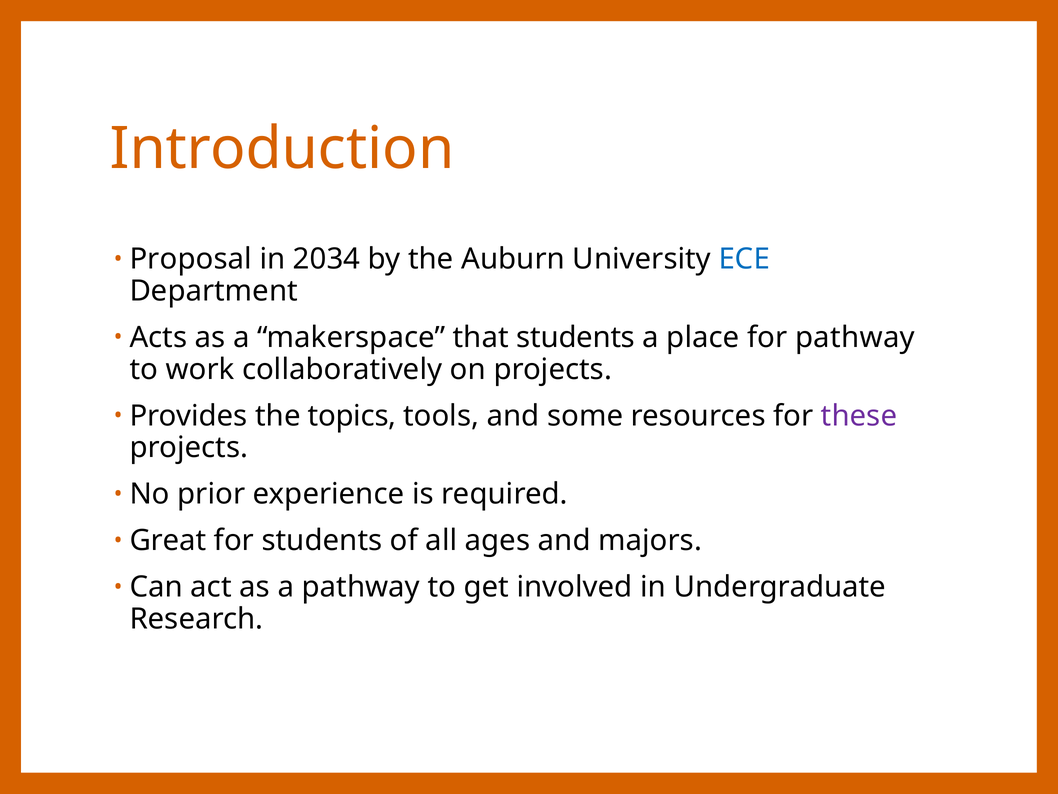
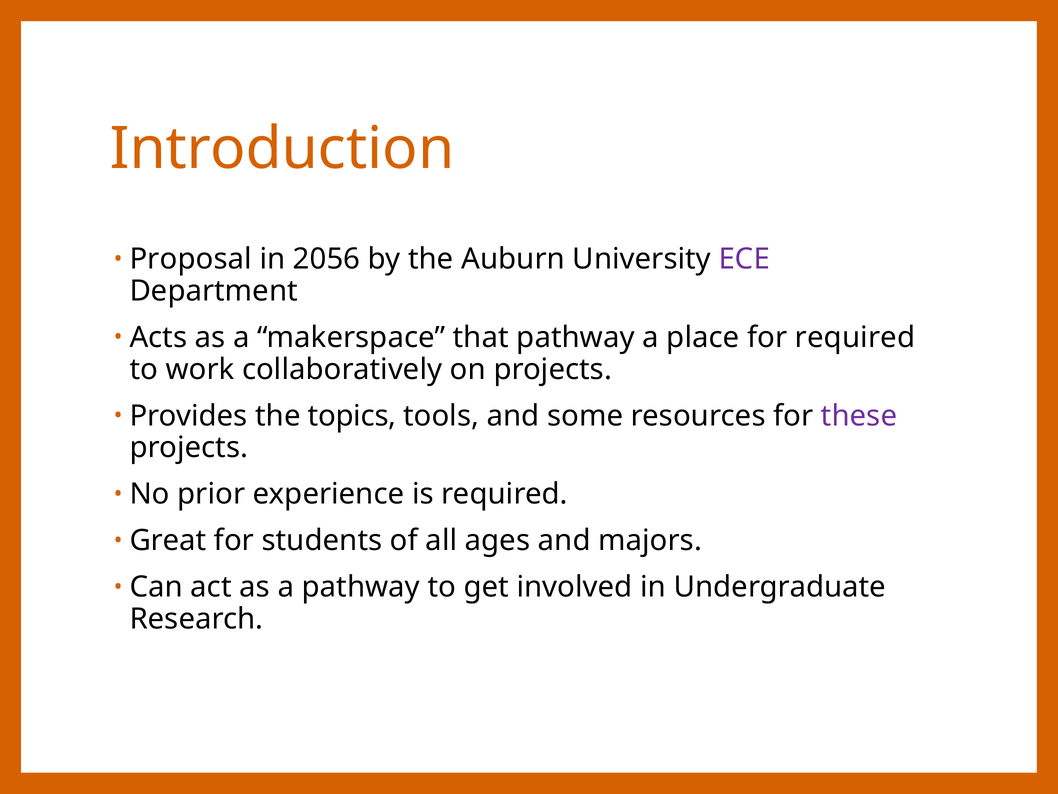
2034: 2034 -> 2056 (327, 259)
ECE colour: blue -> purple (744, 259)
that students: students -> pathway (576, 337)
for pathway: pathway -> required (855, 337)
